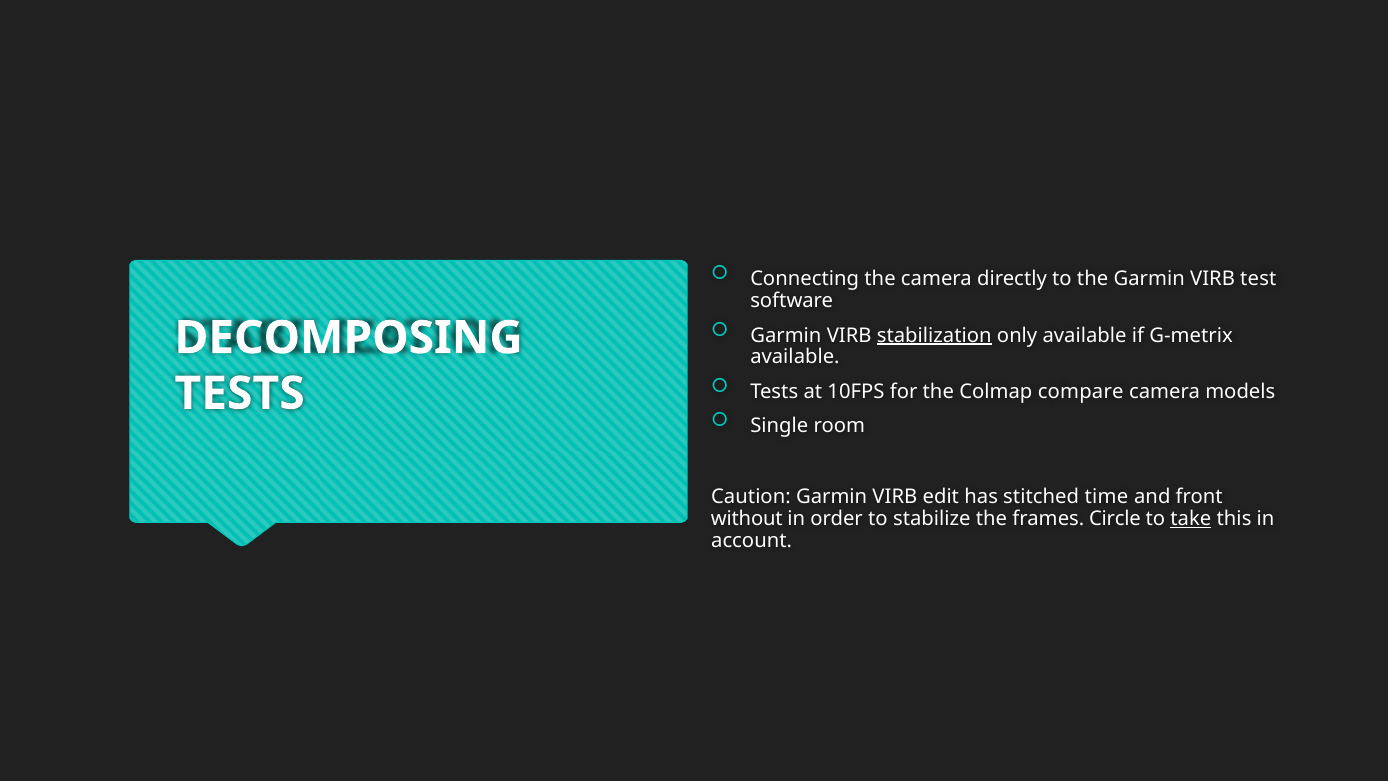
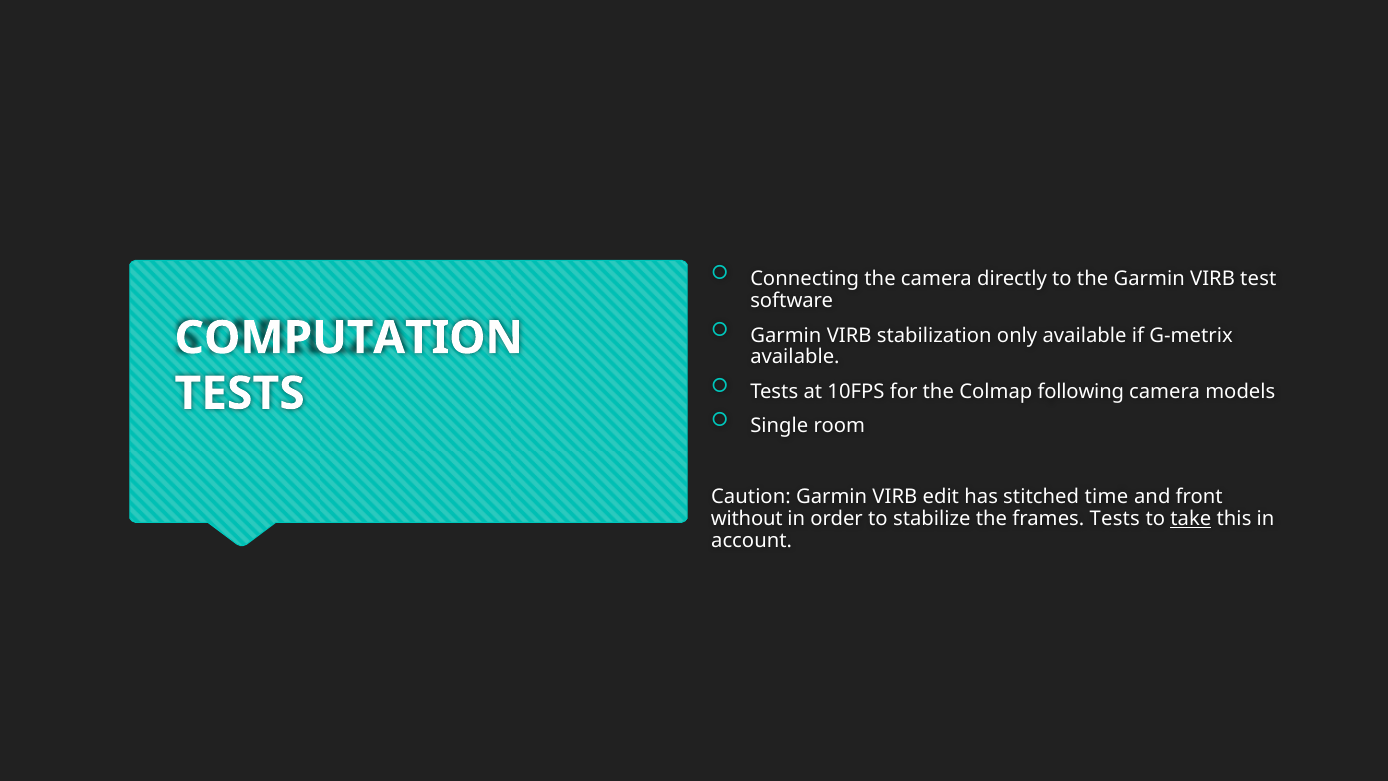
stabilization underline: present -> none (934, 335)
DECOMPOSING: DECOMPOSING -> COMPUTATION (349, 338)
compare: compare -> following (1081, 391)
frames Circle: Circle -> Tests (1115, 519)
